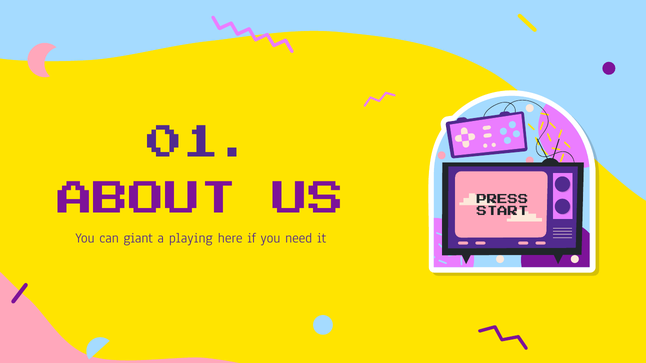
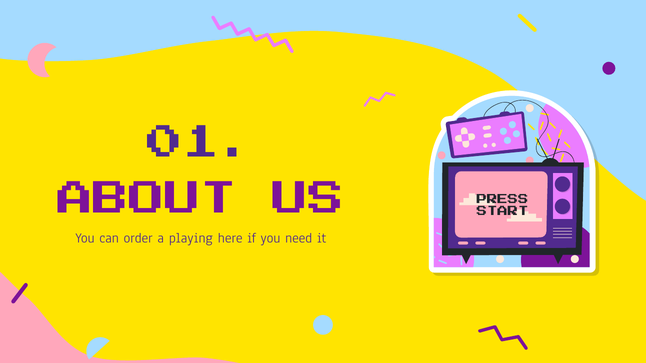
giant: giant -> order (138, 238)
